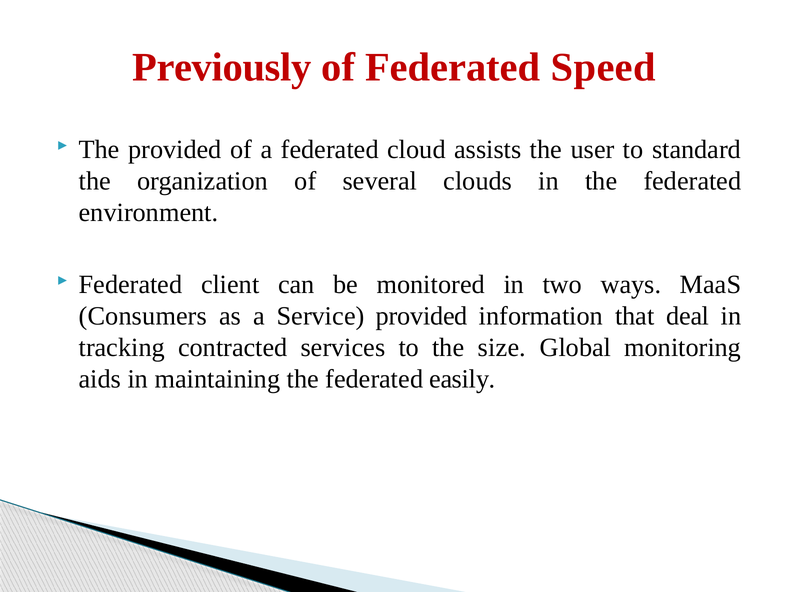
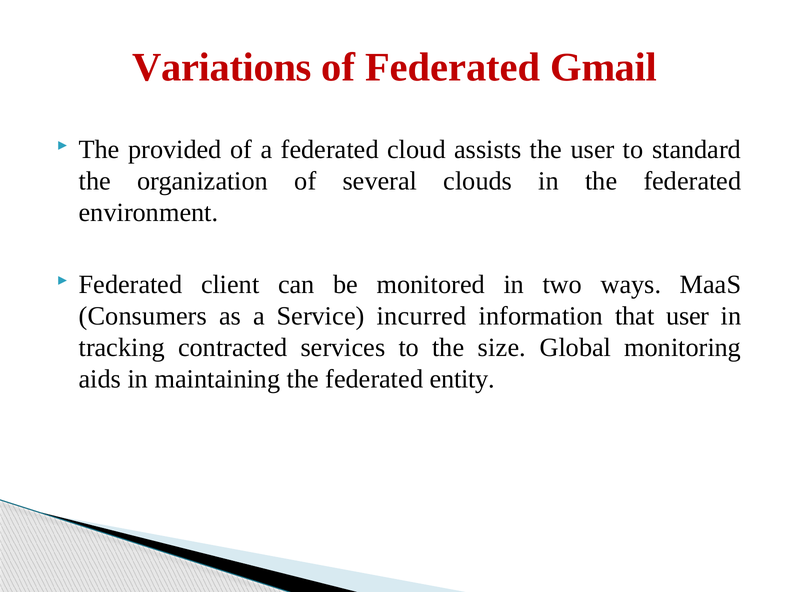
Previously: Previously -> Variations (222, 67)
Speed: Speed -> Gmail (604, 67)
Service provided: provided -> incurred (422, 316)
that deal: deal -> user (688, 316)
easily: easily -> entity (462, 379)
